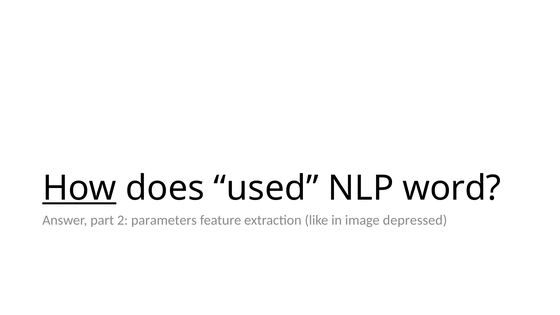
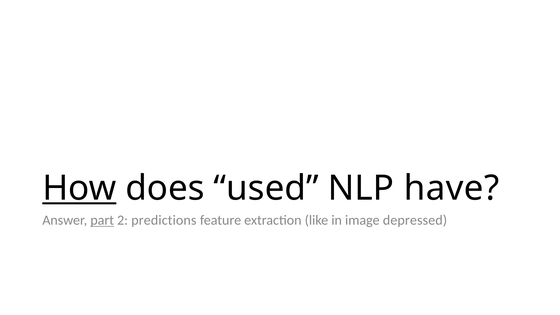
word: word -> have (452, 188)
part underline: none -> present (102, 220)
parameters: parameters -> predictions (164, 220)
